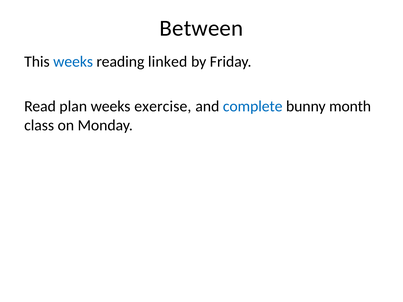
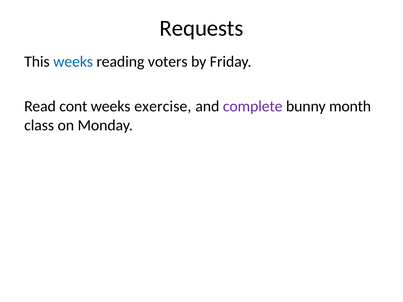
Between: Between -> Requests (202, 28)
linked: linked -> voters (168, 62)
plan: plan -> cont (73, 106)
complete colour: blue -> purple (253, 106)
